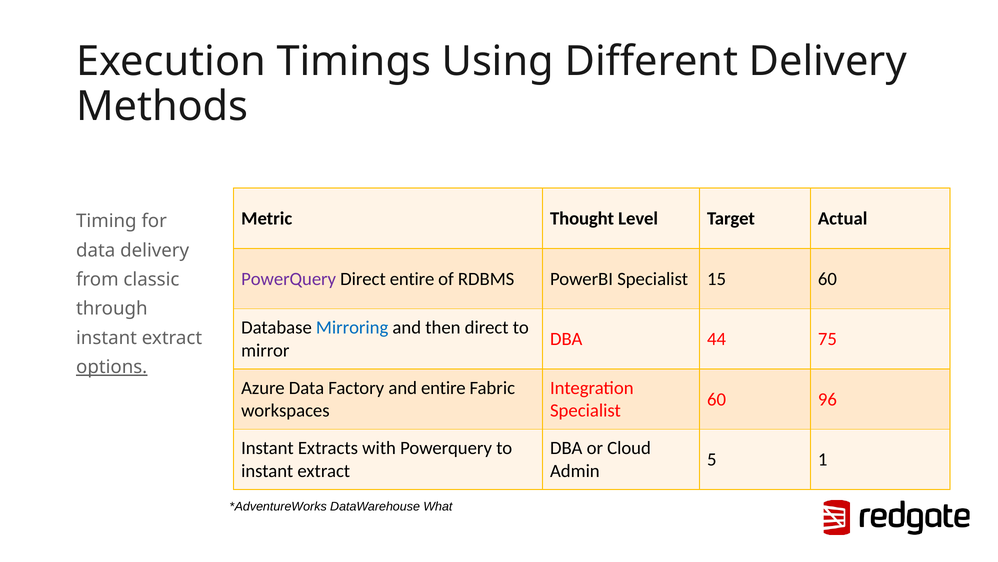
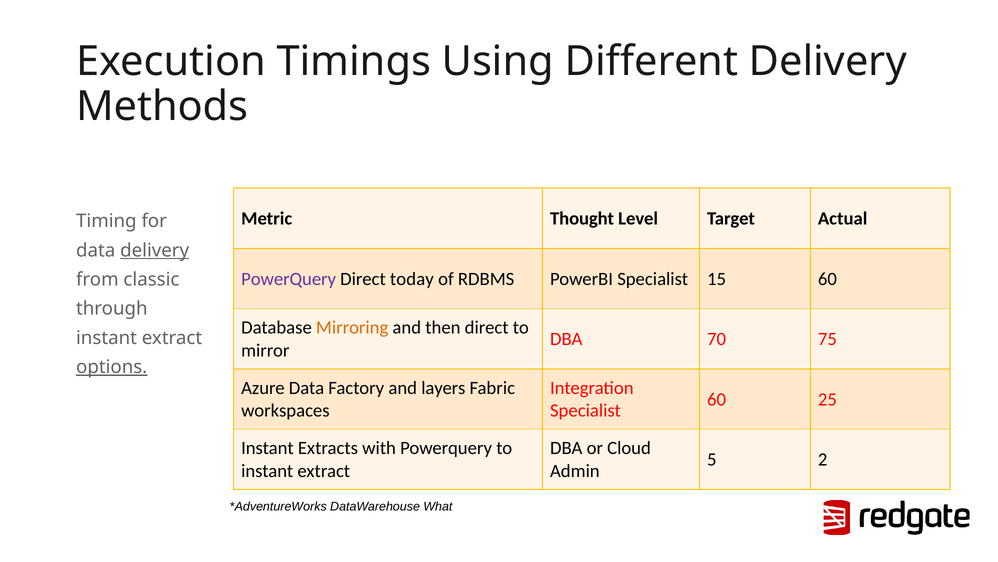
delivery underline: none -> present (155, 250)
Direct entire: entire -> today (412, 279)
Mirroring colour: blue -> orange (352, 327)
44: 44 -> 70 (717, 339)
and entire: entire -> layers (443, 387)
96: 96 -> 25 (827, 399)
1: 1 -> 2 (823, 459)
